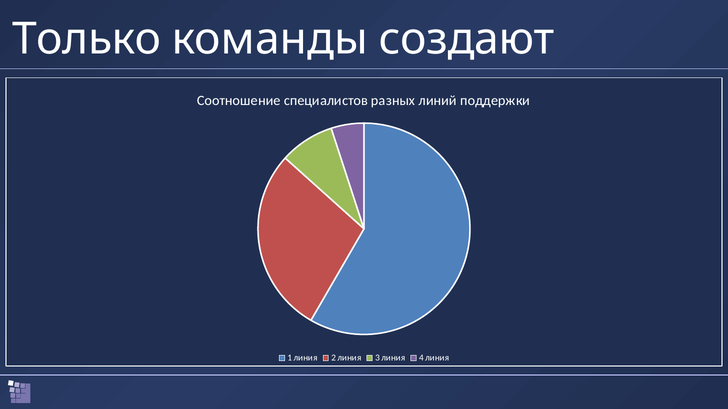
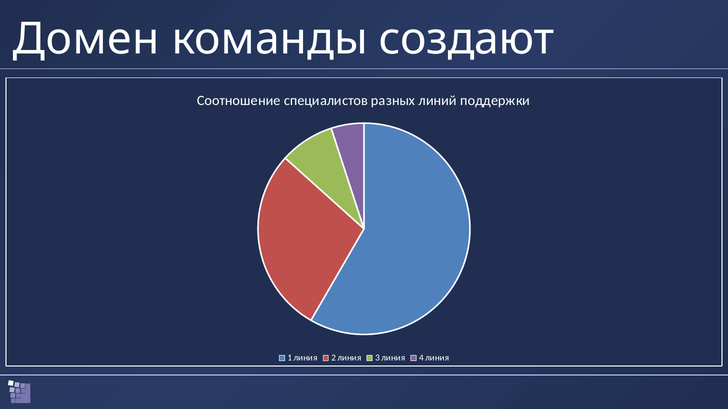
Только: Только -> Домен (86, 39)
